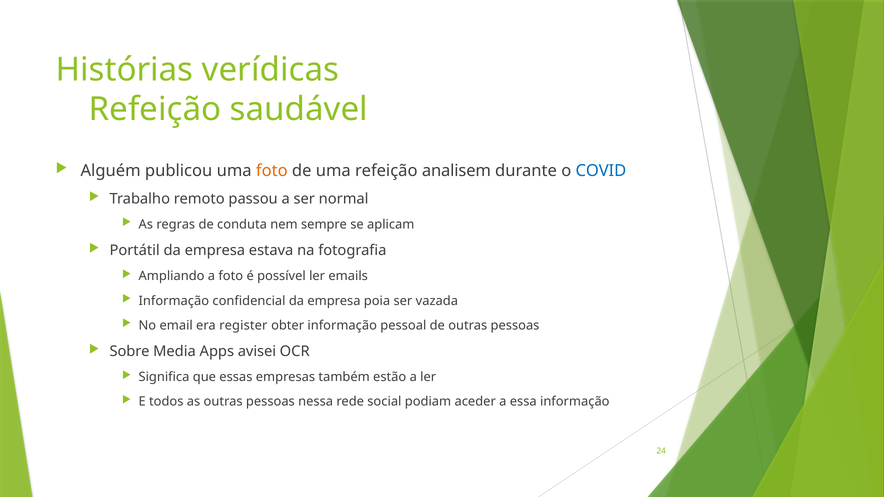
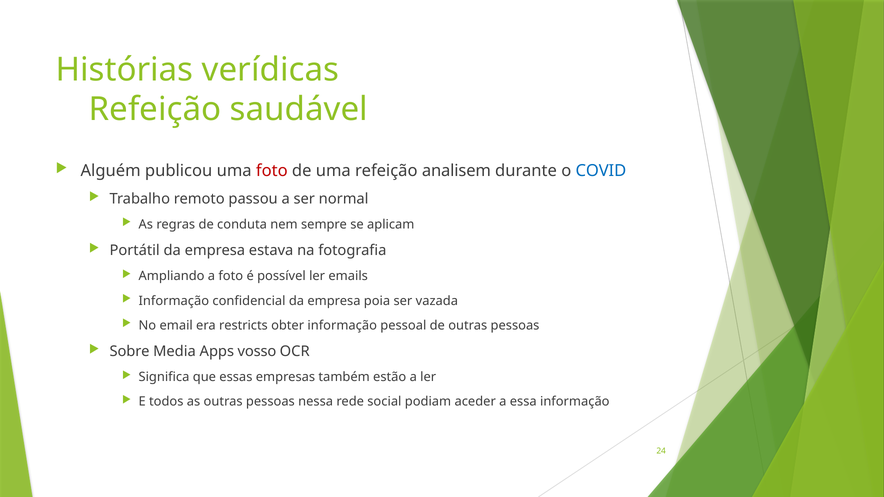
foto colour: orange -> red (272, 171)
register: register -> restricts (243, 326)
avisei: avisei -> vosso (257, 352)
